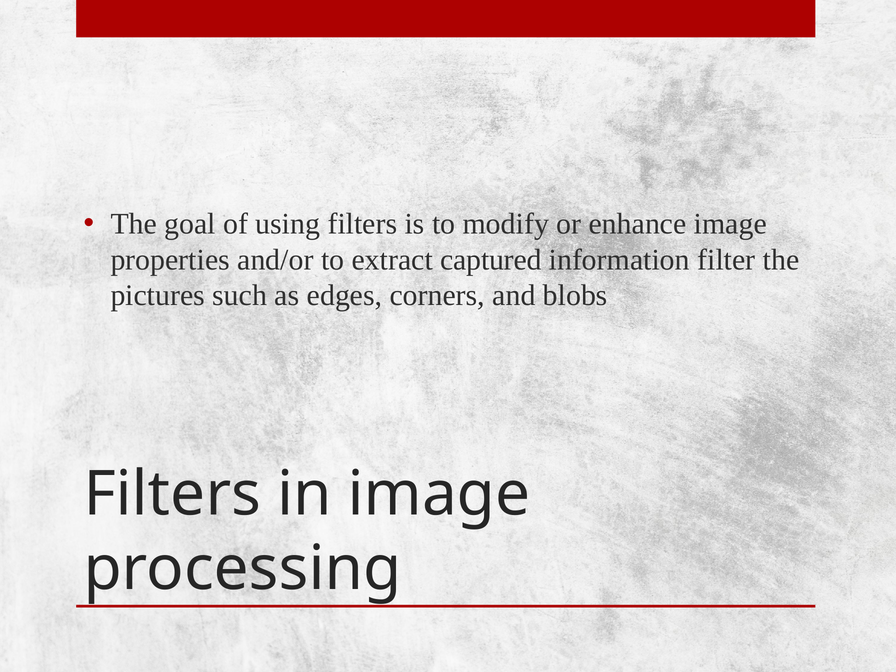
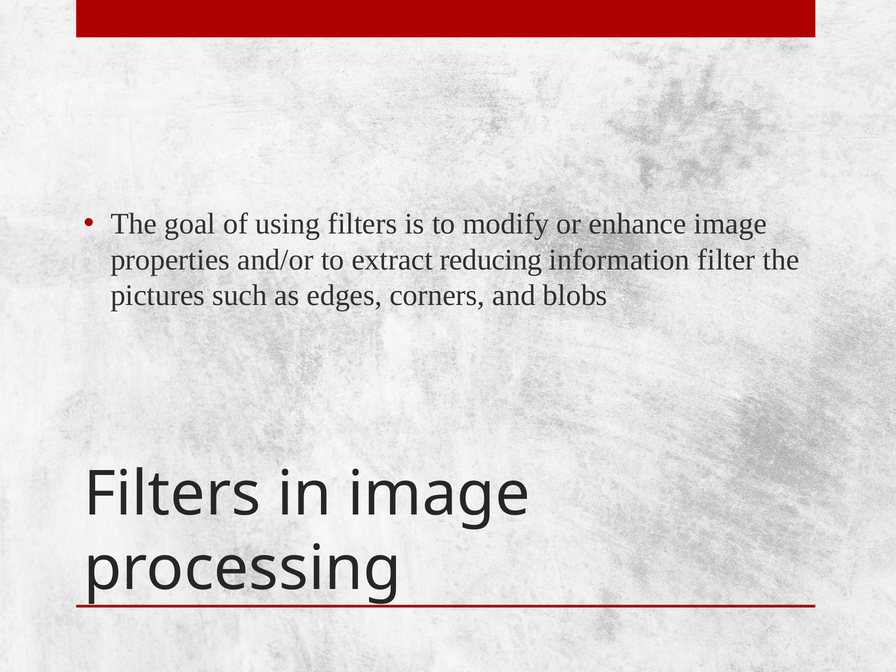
captured: captured -> reducing (491, 260)
